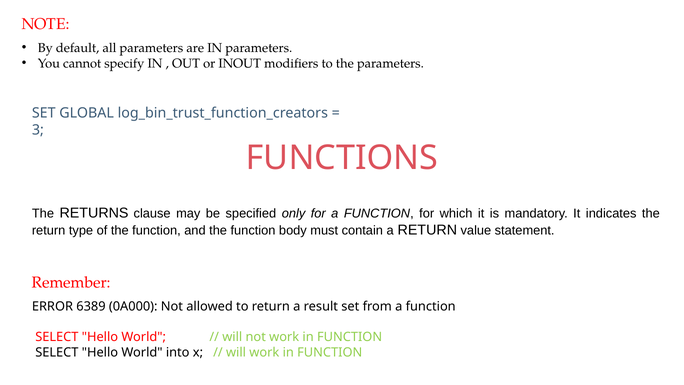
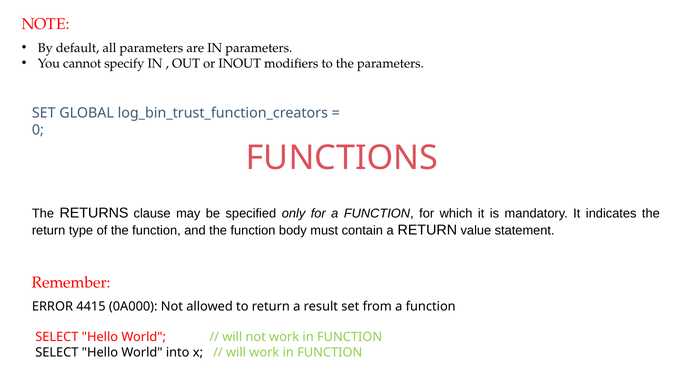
3: 3 -> 0 (38, 130)
6389: 6389 -> 4415 (91, 306)
